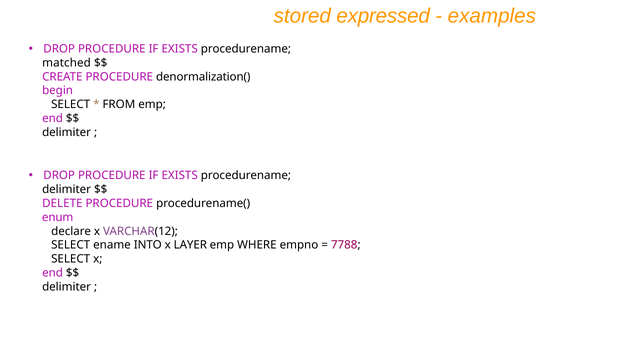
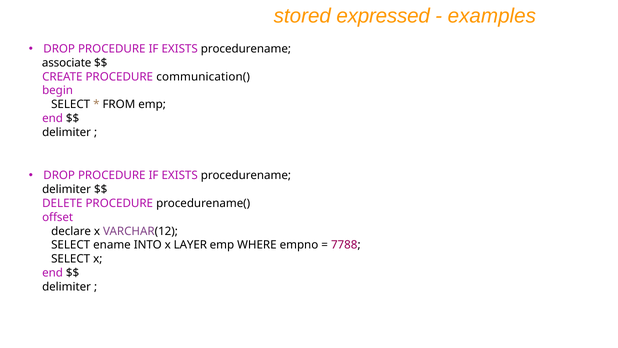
matched: matched -> associate (67, 63)
denormalization(: denormalization( -> communication( (203, 77)
enum: enum -> offset (58, 217)
